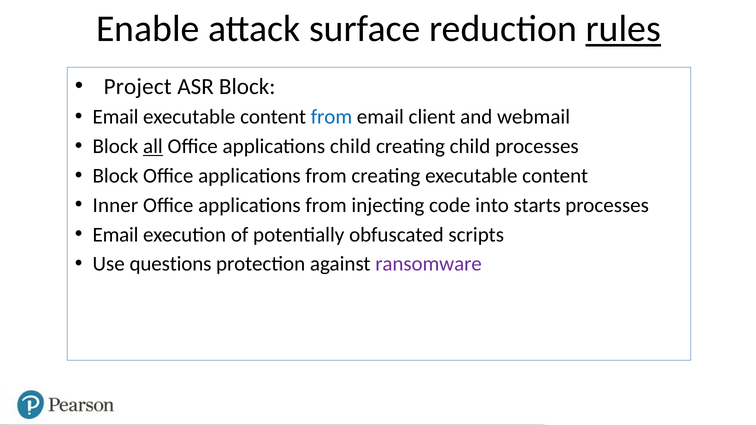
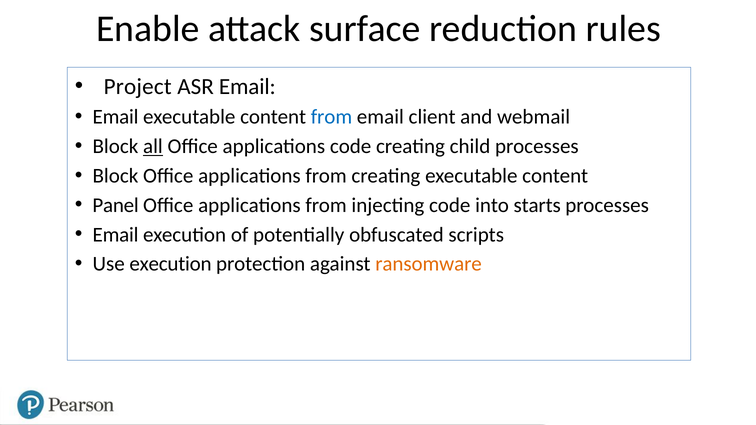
rules underline: present -> none (623, 29)
ASR Block: Block -> Email (247, 87)
applications child: child -> code (351, 147)
Inner: Inner -> Panel (116, 205)
Use questions: questions -> execution (171, 264)
ransomware colour: purple -> orange (429, 264)
